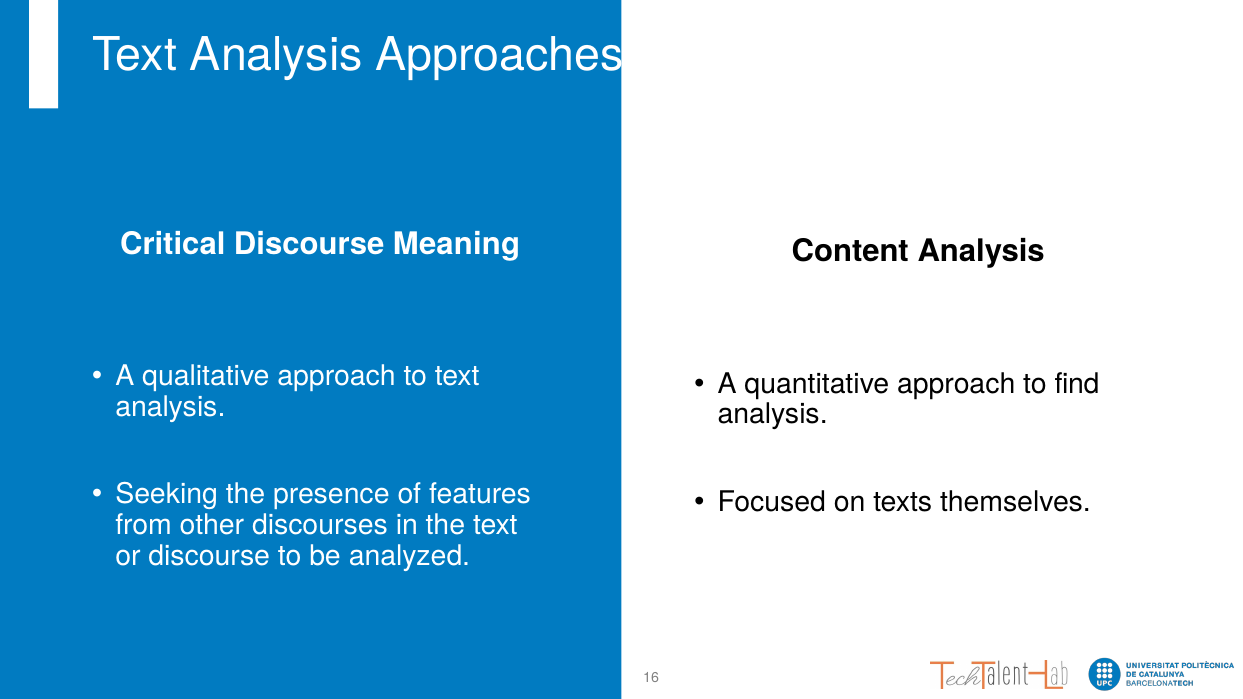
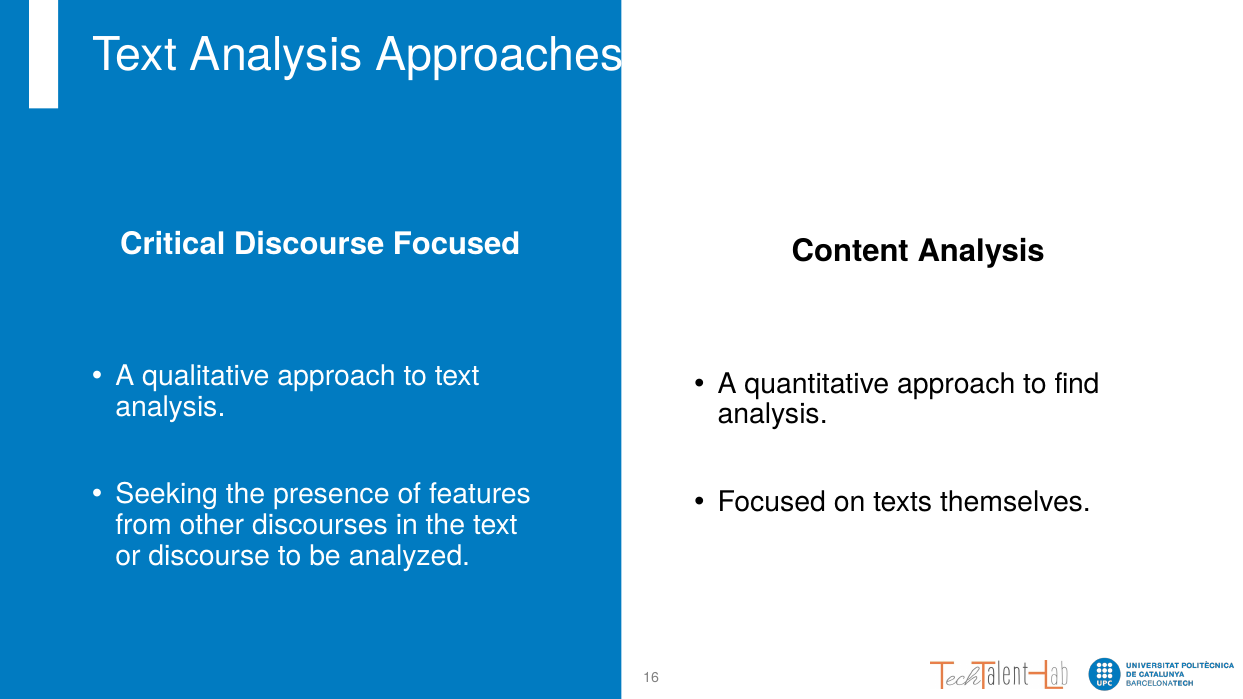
Discourse Meaning: Meaning -> Focused (457, 244)
